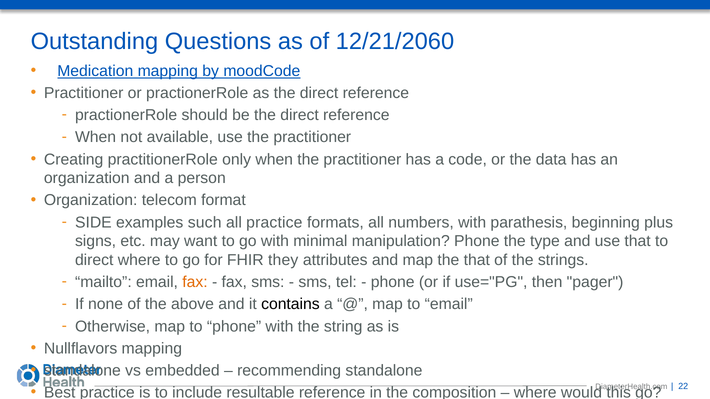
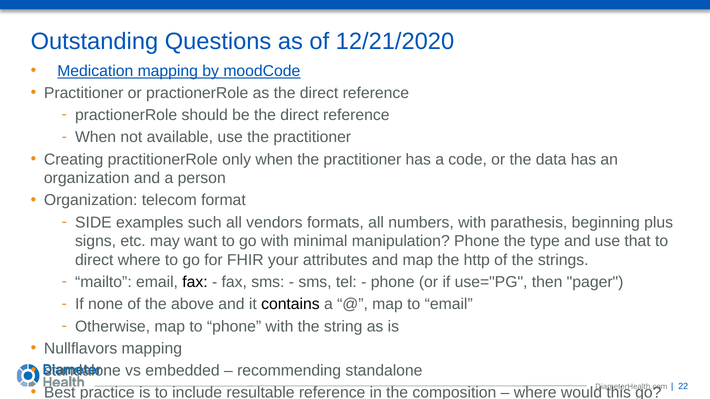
12/21/2060: 12/21/2060 -> 12/21/2020 (395, 42)
all practice: practice -> vendors (274, 223)
they: they -> your (283, 260)
the that: that -> http (477, 260)
fax colour: orange -> black (195, 282)
